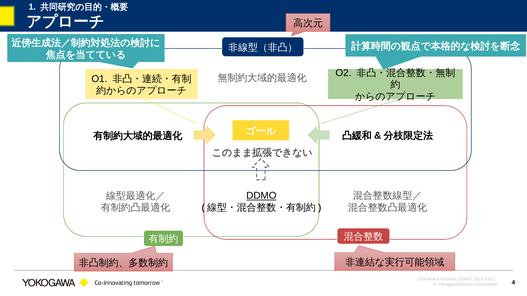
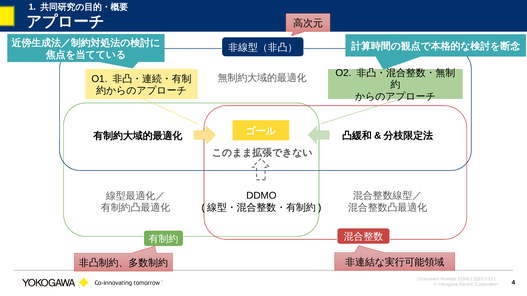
DDMO underline: present -> none (261, 196)
